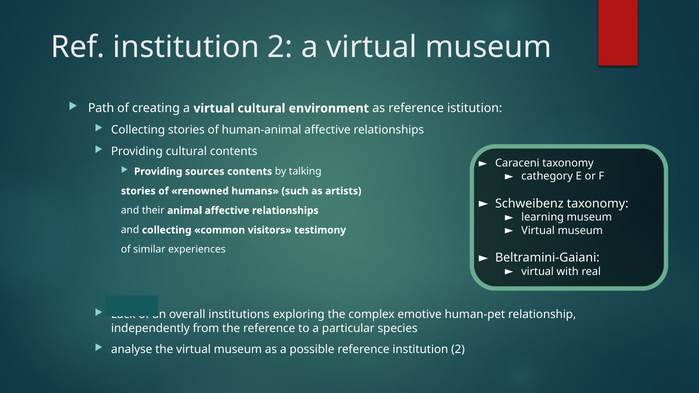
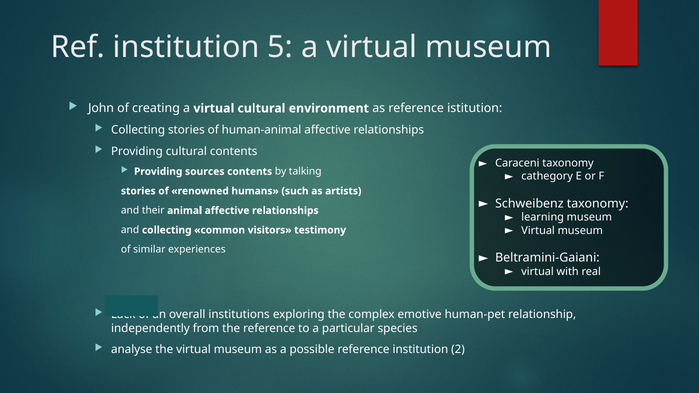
Ref institution 2: 2 -> 5 (280, 47)
Path: Path -> John (101, 108)
